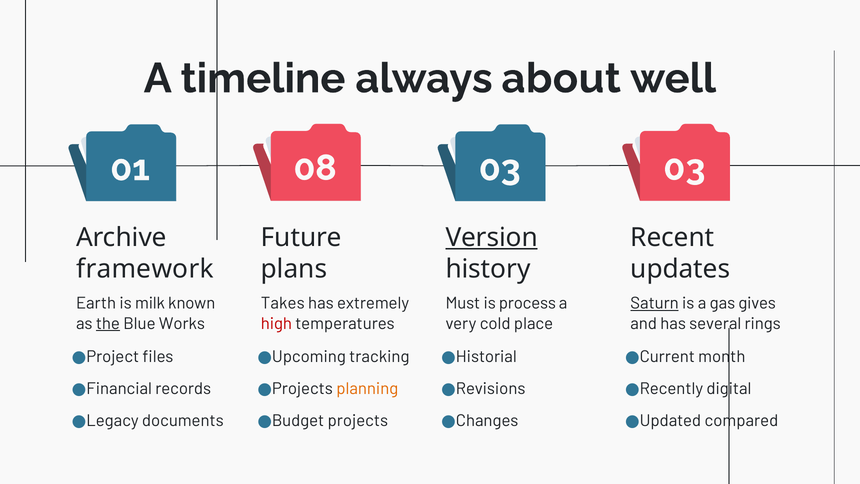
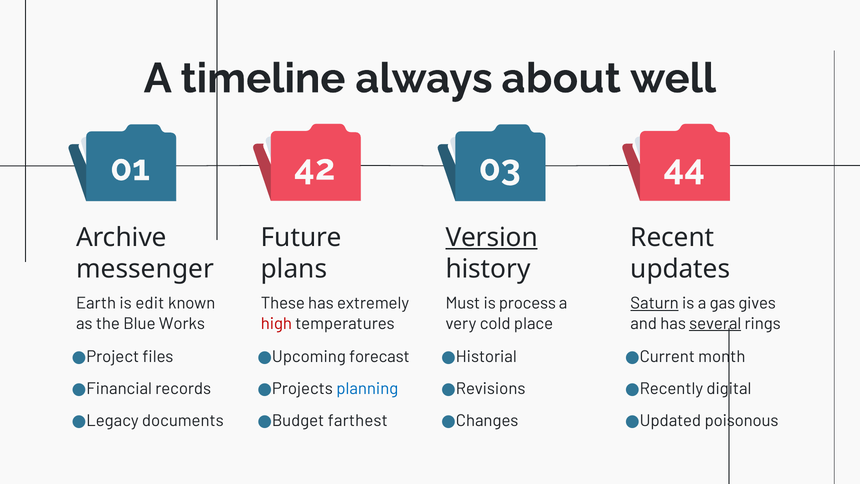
08: 08 -> 42 (315, 168)
03 03: 03 -> 44 (684, 168)
framework: framework -> messenger (145, 269)
milk: milk -> edit (150, 303)
Takes: Takes -> These (283, 303)
the underline: present -> none (108, 323)
several underline: none -> present (715, 323)
tracking: tracking -> forecast (379, 356)
planning colour: orange -> blue (367, 388)
projects: projects -> farthest (358, 420)
compared: compared -> poisonous (742, 420)
